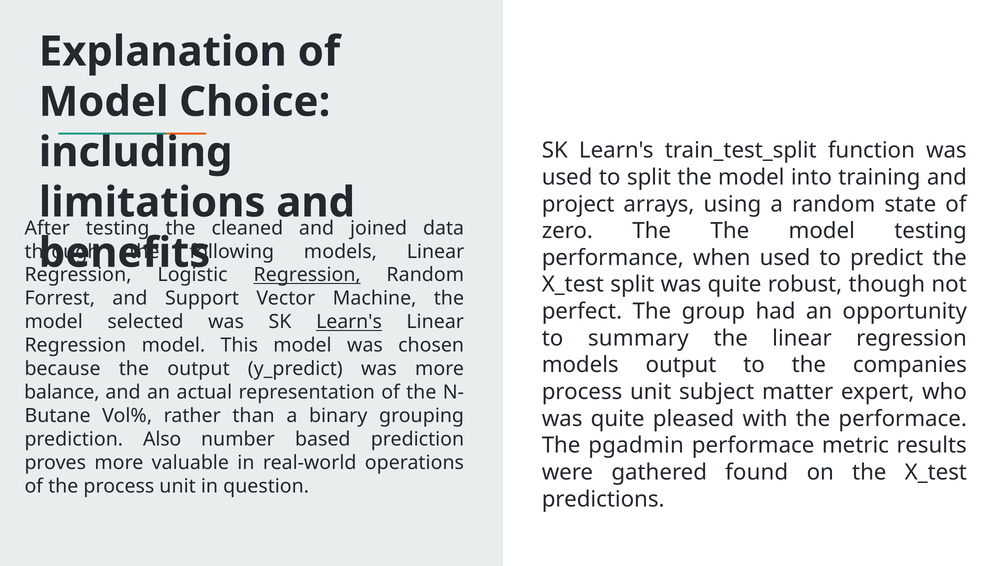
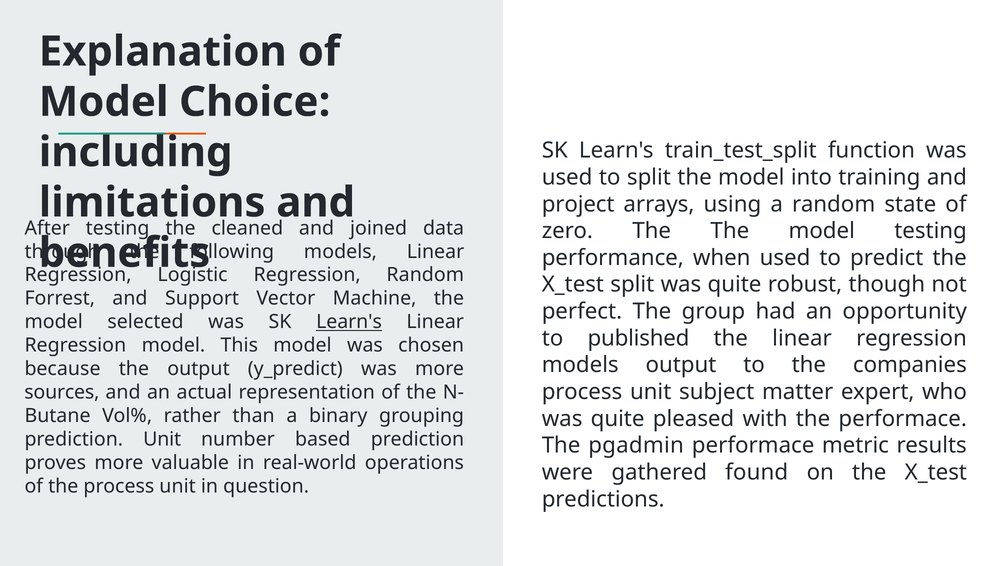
Regression underline: present -> none (307, 275)
summary: summary -> published (639, 338)
balance: balance -> sources (62, 392)
prediction Also: Also -> Unit (162, 439)
